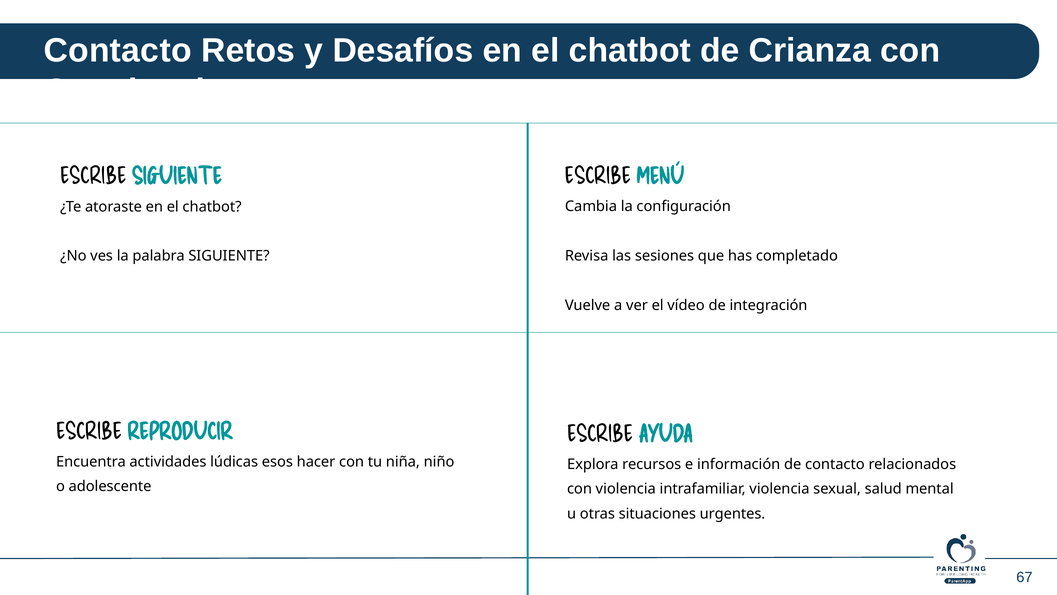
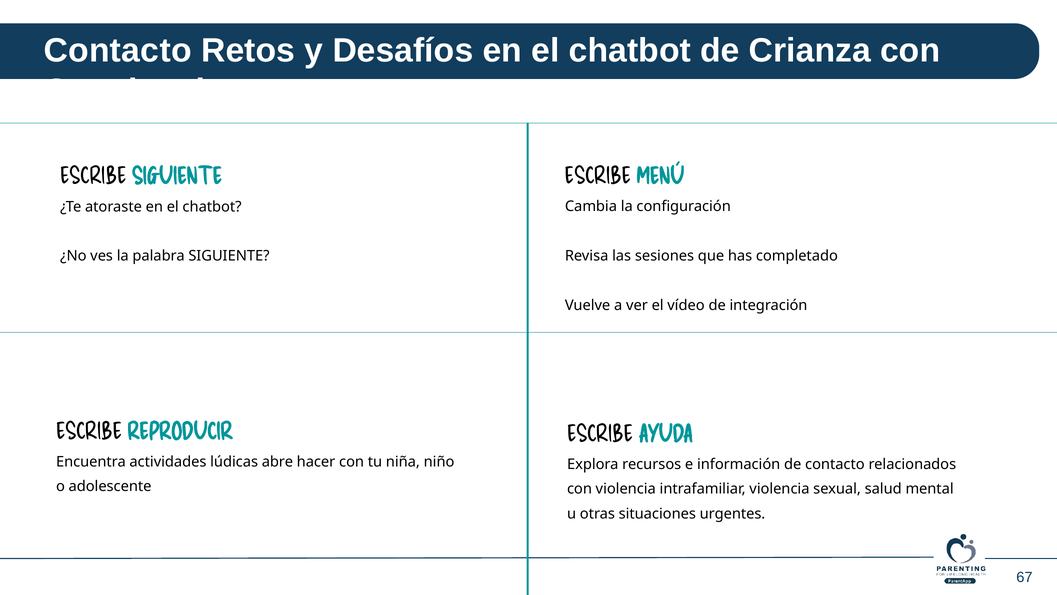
esos: esos -> abre (277, 462)
